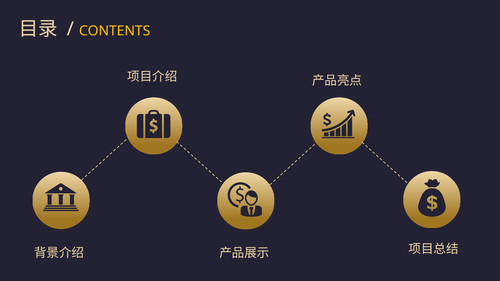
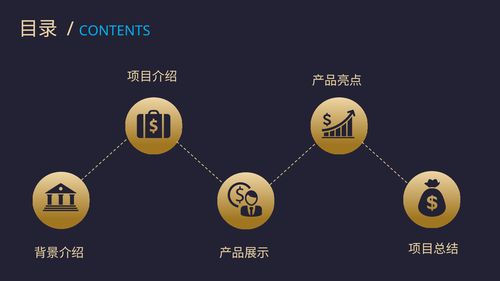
CONTENTS colour: yellow -> light blue (115, 31)
